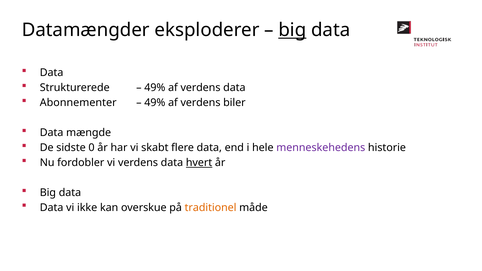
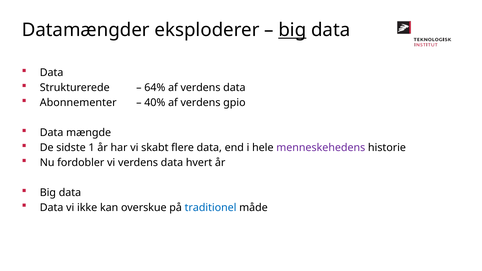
49%: 49% -> 64% (155, 88)
49%: 49% -> 40% (155, 103)
biler: biler -> gpio (234, 103)
0: 0 -> 1 (92, 148)
hvert underline: present -> none (199, 163)
traditionel colour: orange -> blue (211, 208)
